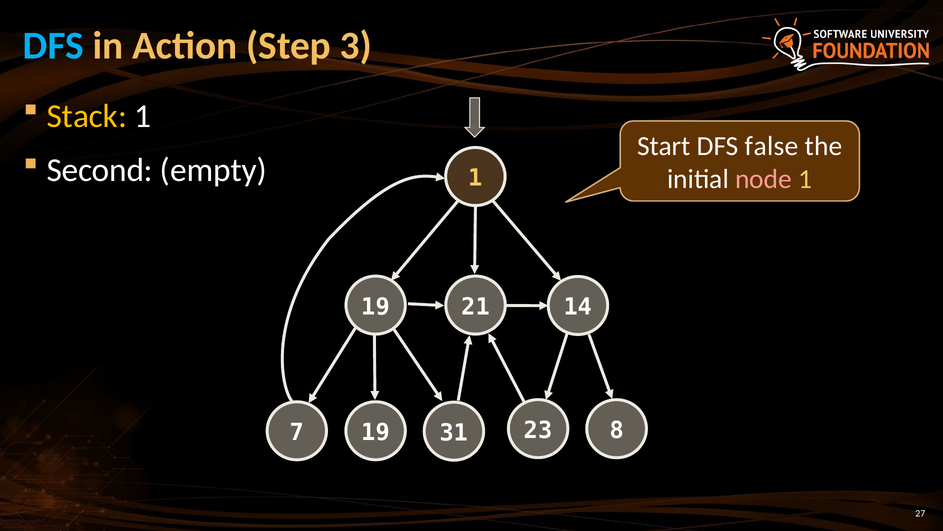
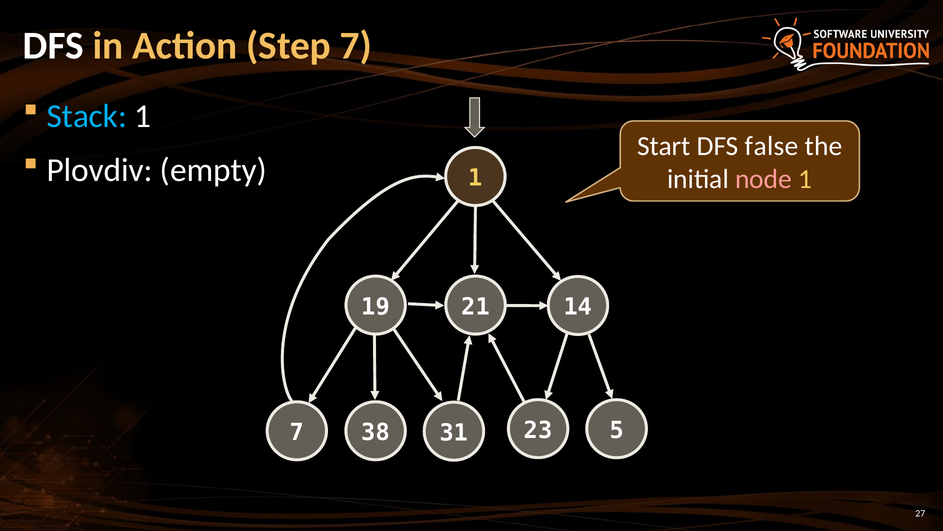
DFS colour: light blue -> white (53, 46)
Step 3: 3 -> 7 (356, 46)
Stack colour: yellow -> light blue (87, 116)
Second: Second -> Plovdiv (100, 170)
8: 8 -> 5 (617, 430)
7 19: 19 -> 38 (376, 432)
